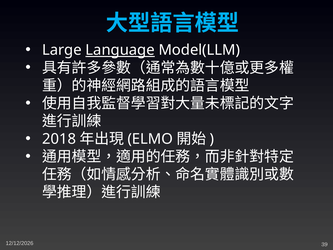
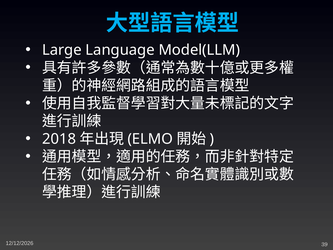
Language underline: present -> none (120, 50)
